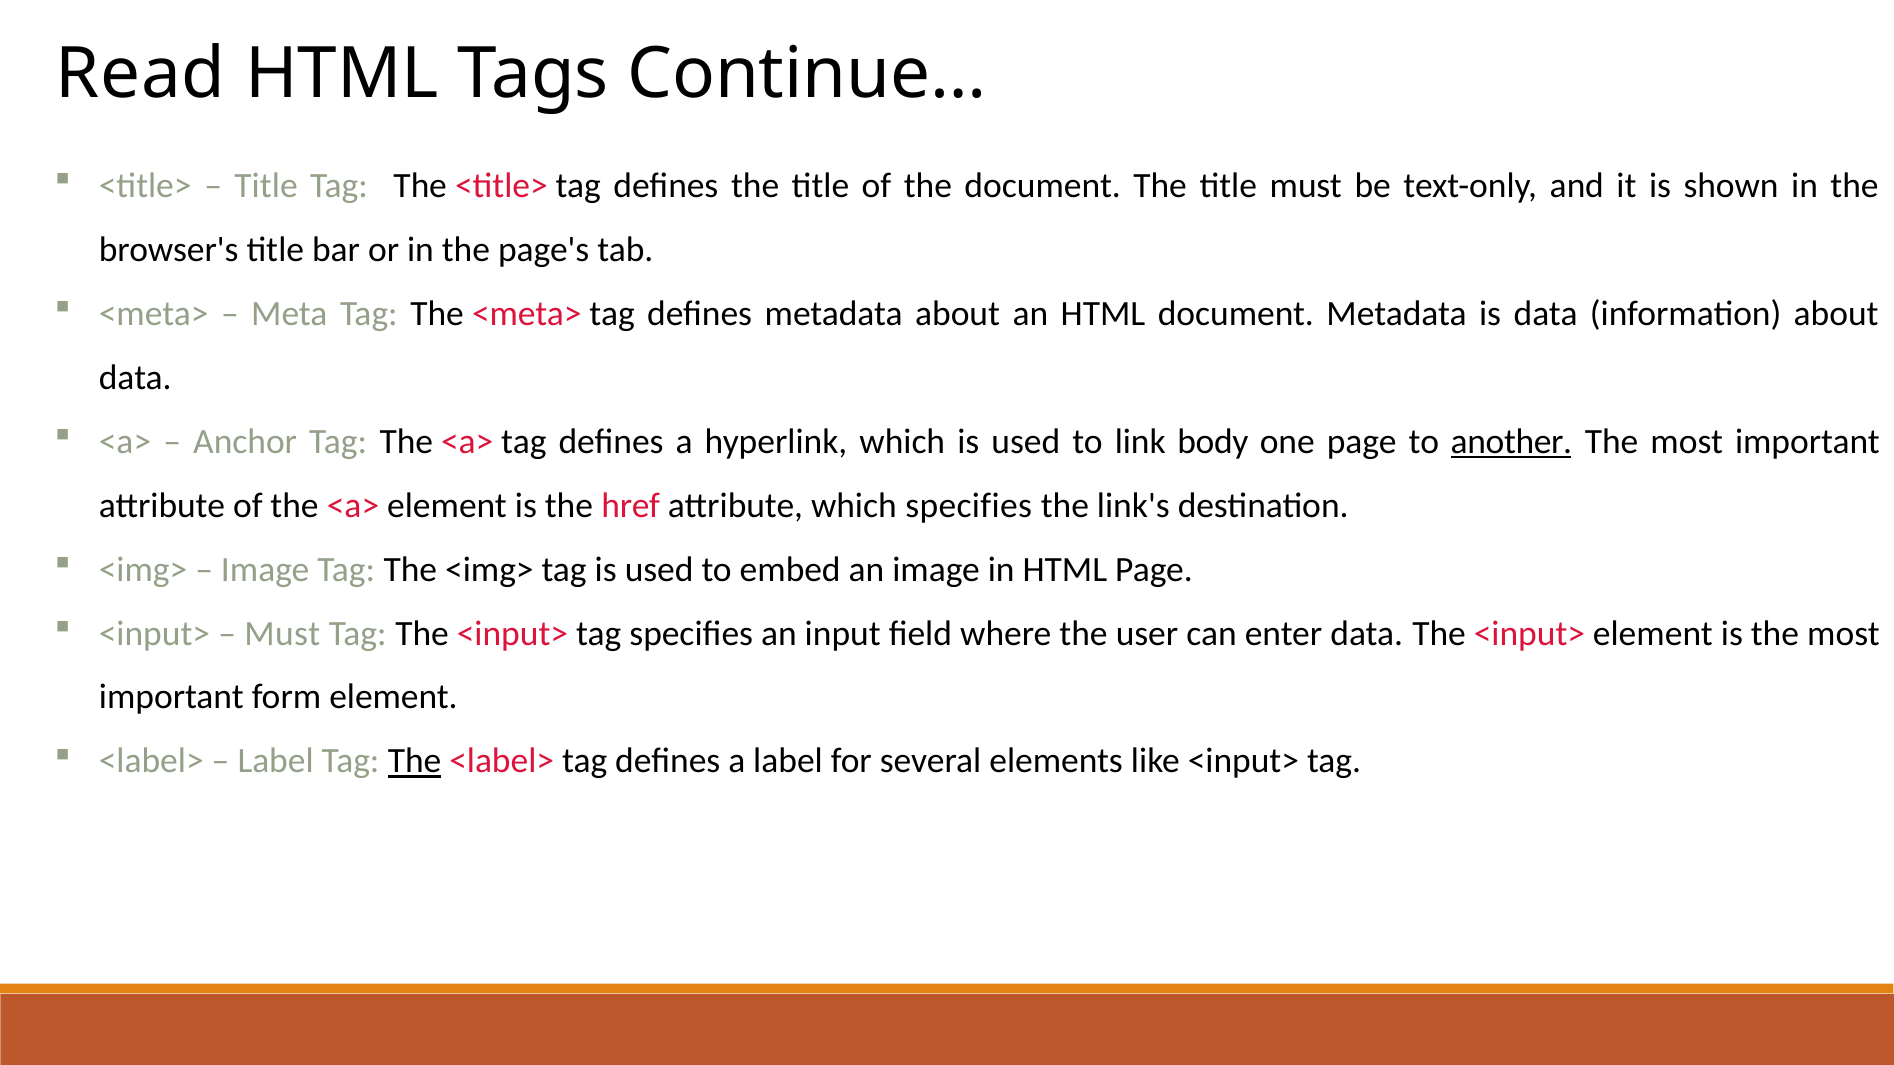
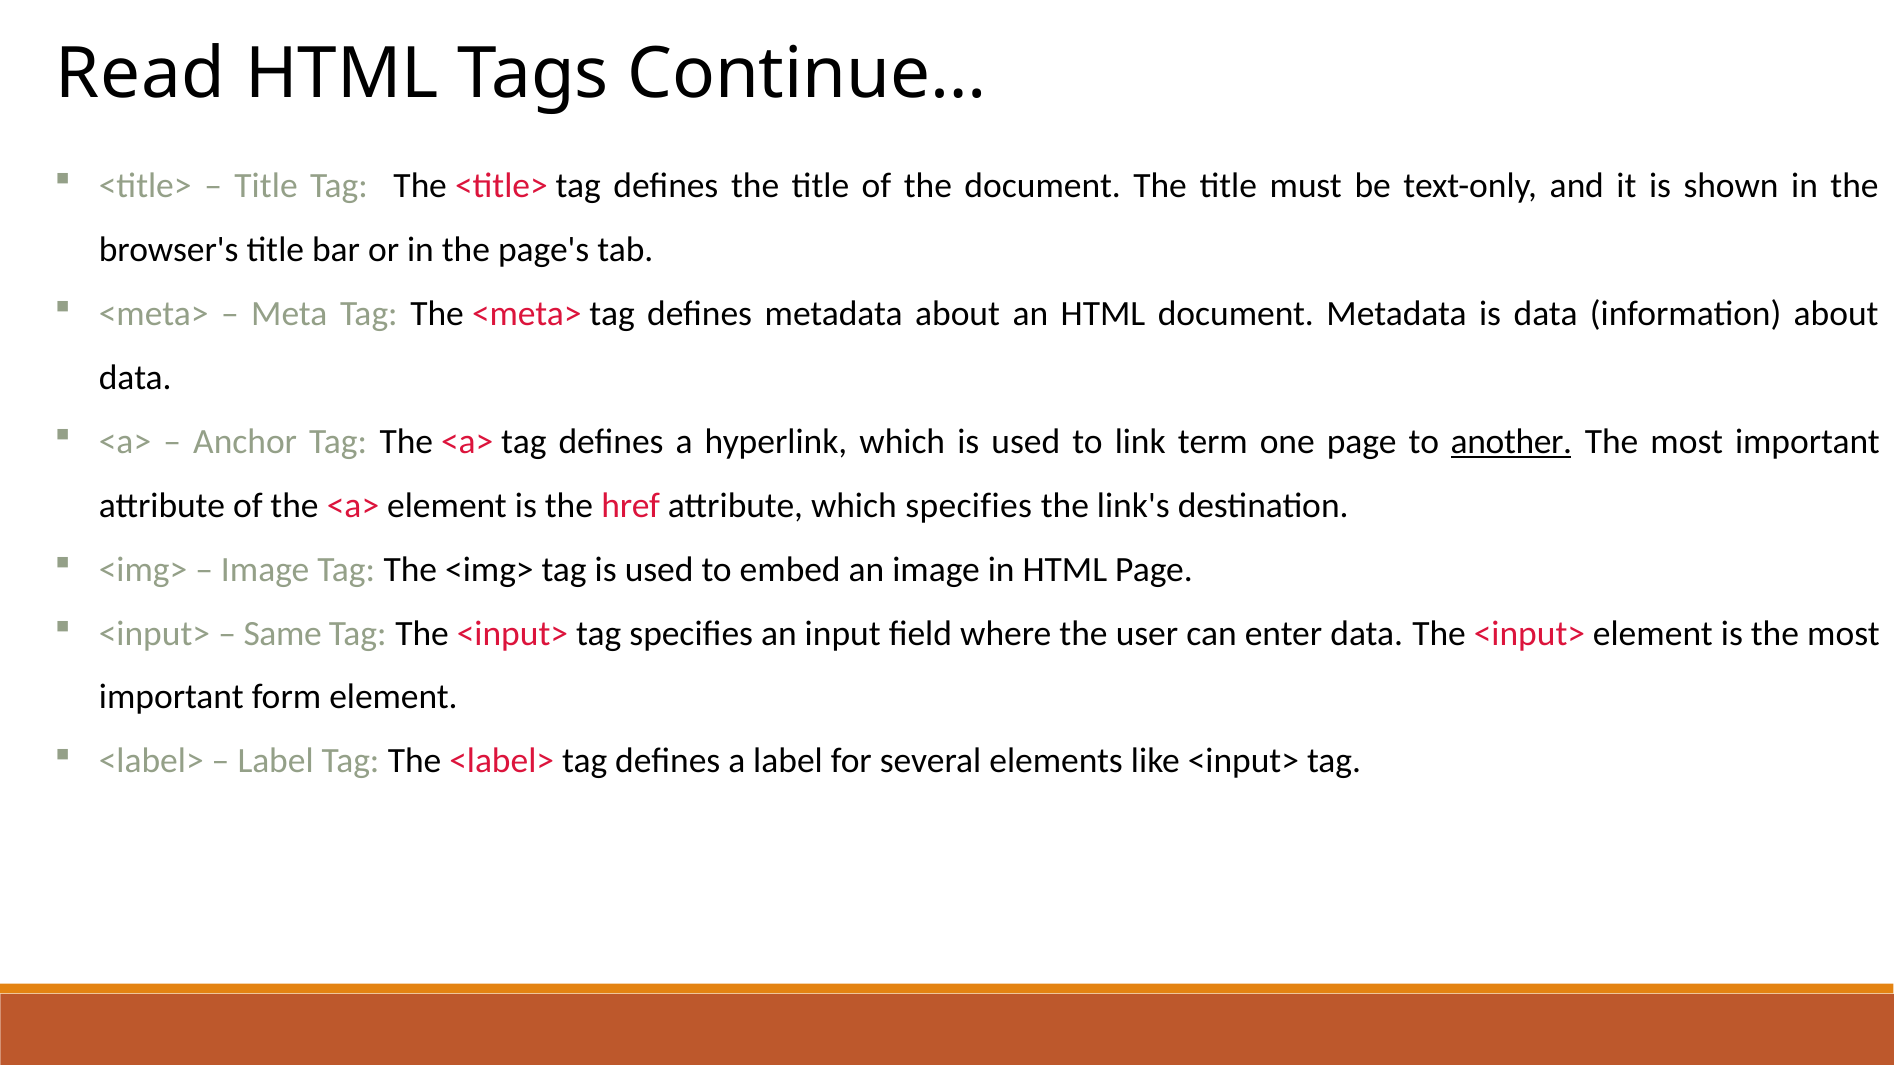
body: body -> term (1213, 442)
Must: Must -> Same (283, 634)
The underline: present -> none (415, 761)
